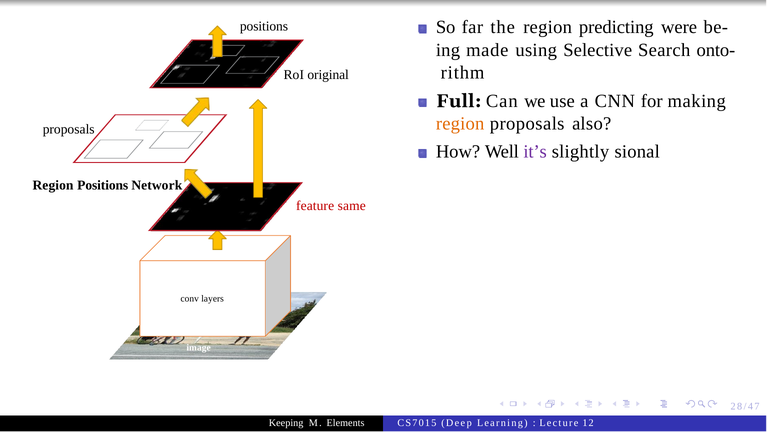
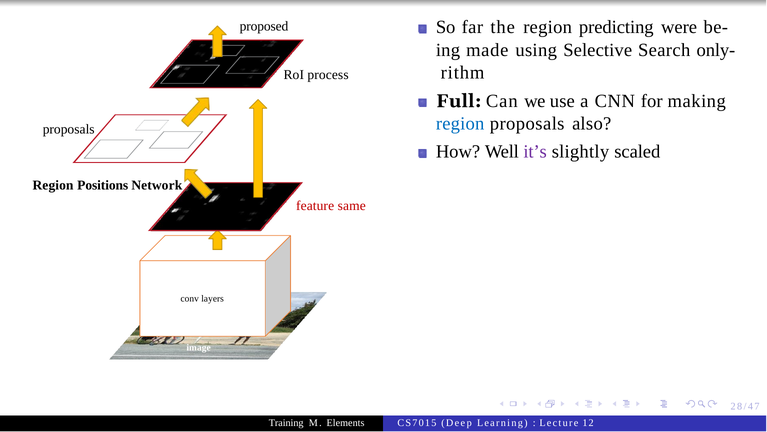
positions: positions -> proposed (264, 26)
onto-: onto- -> only- (716, 50)
original: original -> process (328, 75)
region colour: orange -> blue (460, 124)
sional: sional -> scaled (637, 152)
Keeping: Keeping -> Training (286, 423)
